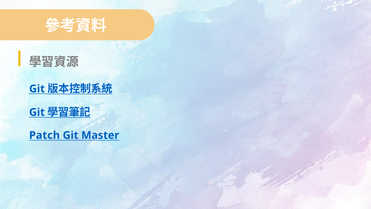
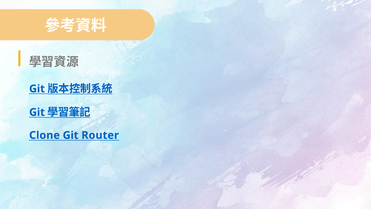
Patch: Patch -> Clone (44, 135)
Master: Master -> Router (100, 135)
